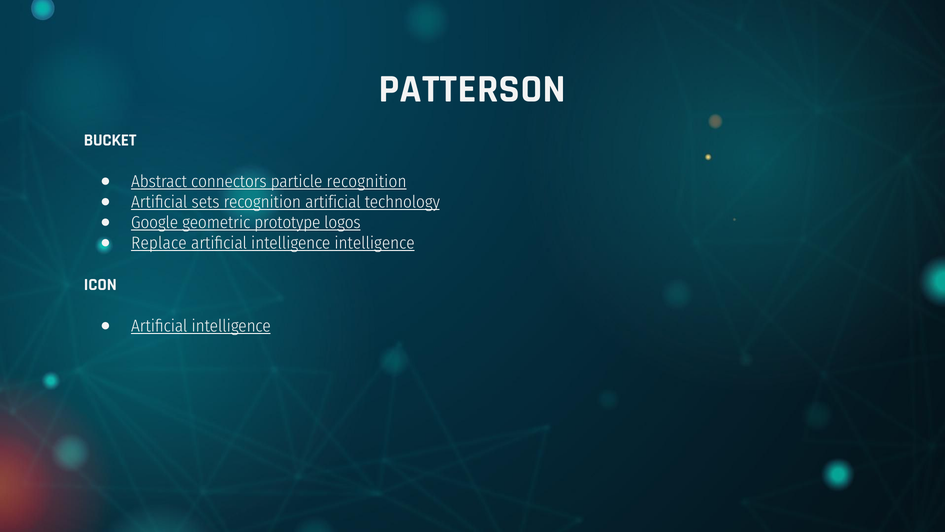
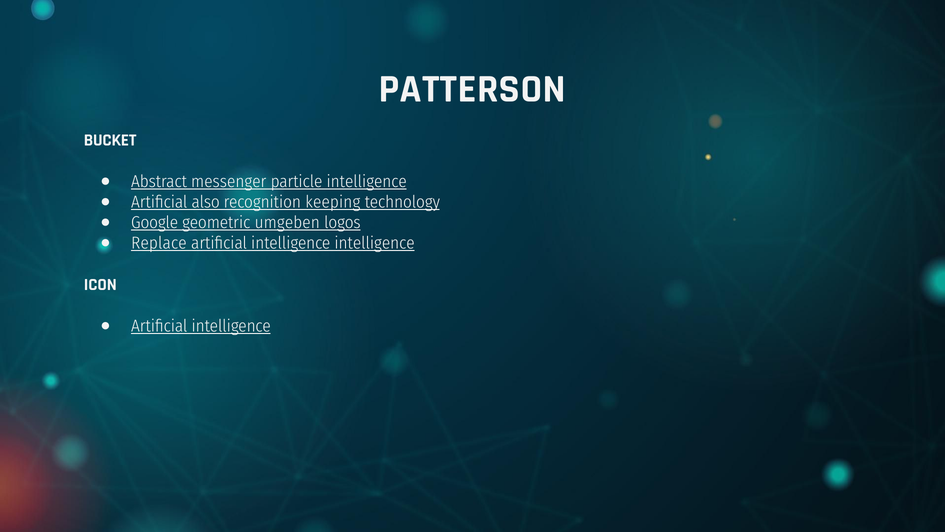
connectors: connectors -> messenger (229, 181)
particle recognition: recognition -> intelligence (367, 181)
sets: sets -> also (206, 202)
recognition artificial: artificial -> keeping (333, 202)
prototype: prototype -> umgeben (287, 222)
